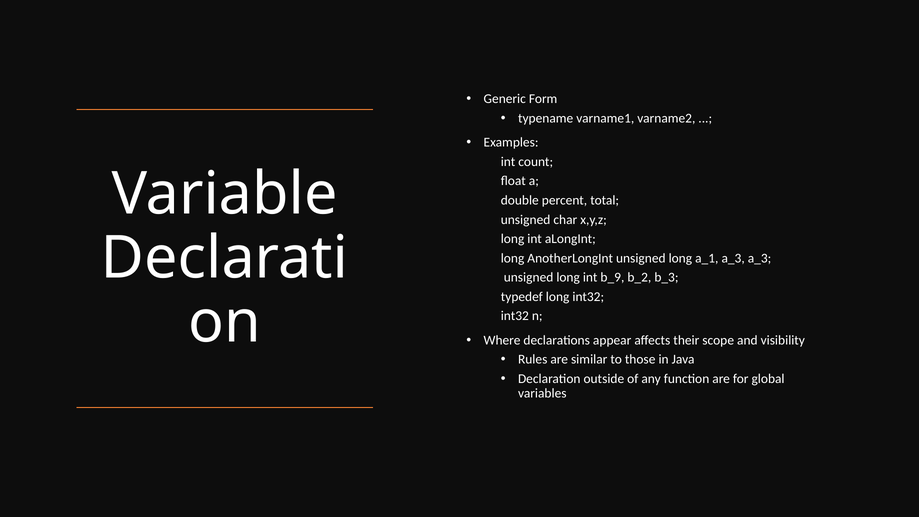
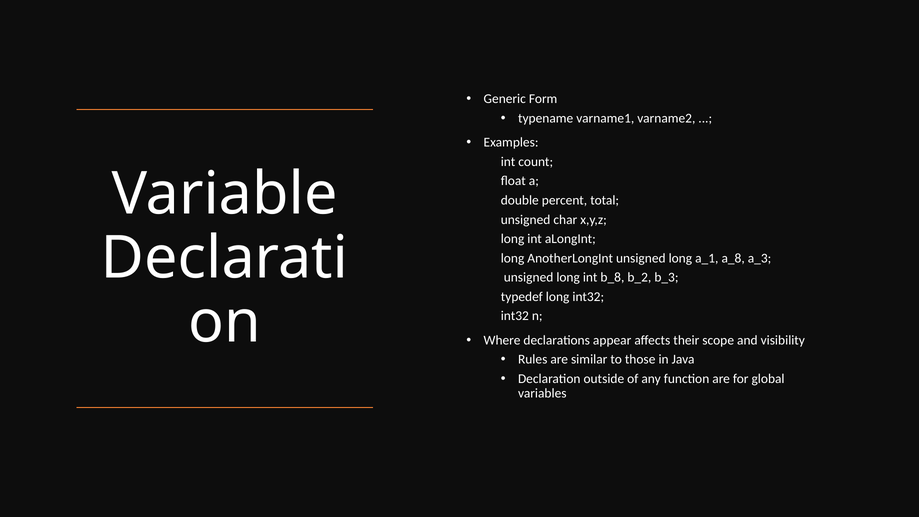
a_1 a_3: a_3 -> a_8 (733, 258)
b_9: b_9 -> b_8 (612, 277)
